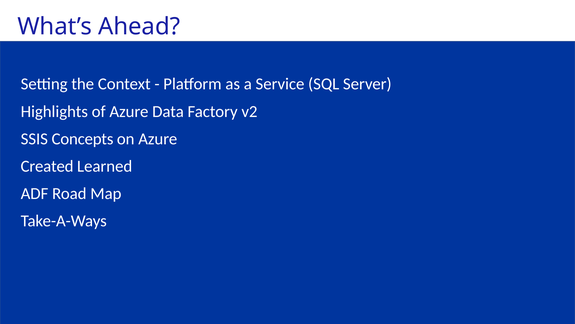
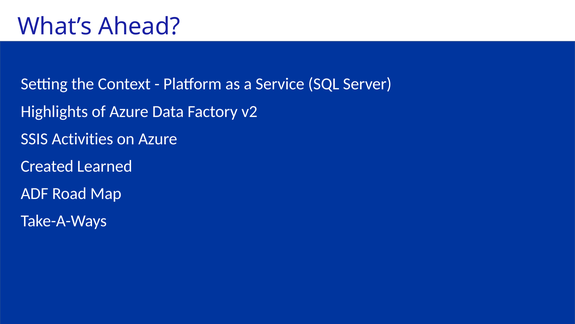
Concepts: Concepts -> Activities (82, 139)
